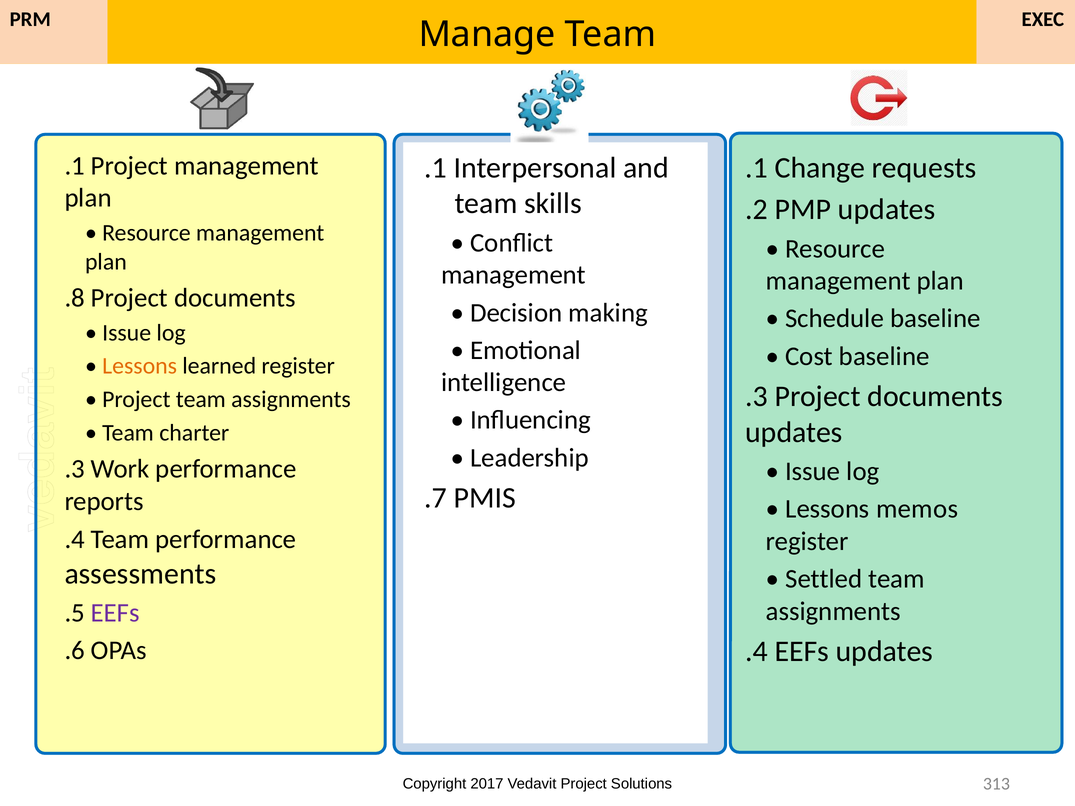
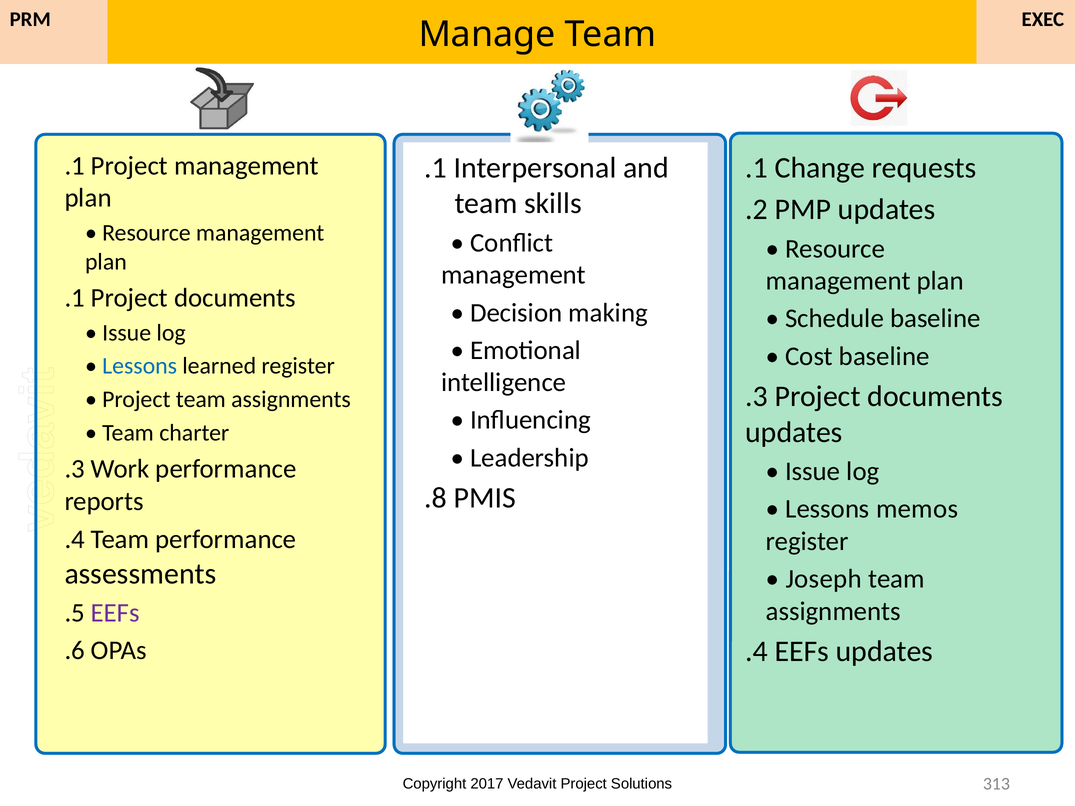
.8: .8 -> .1 (75, 298)
Lessons colour: orange -> blue (140, 366)
.7: .7 -> .8 (436, 498)
Settled: Settled -> Joseph (824, 579)
